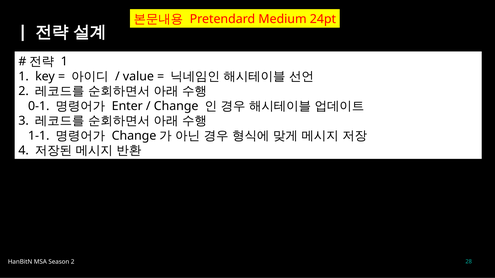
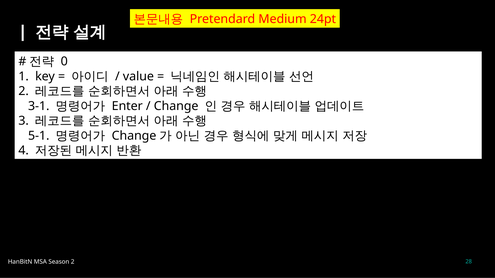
1: 1 -> 0 (64, 62)
0-1: 0-1 -> 3-1 (39, 106)
1-1: 1-1 -> 5-1 (39, 136)
